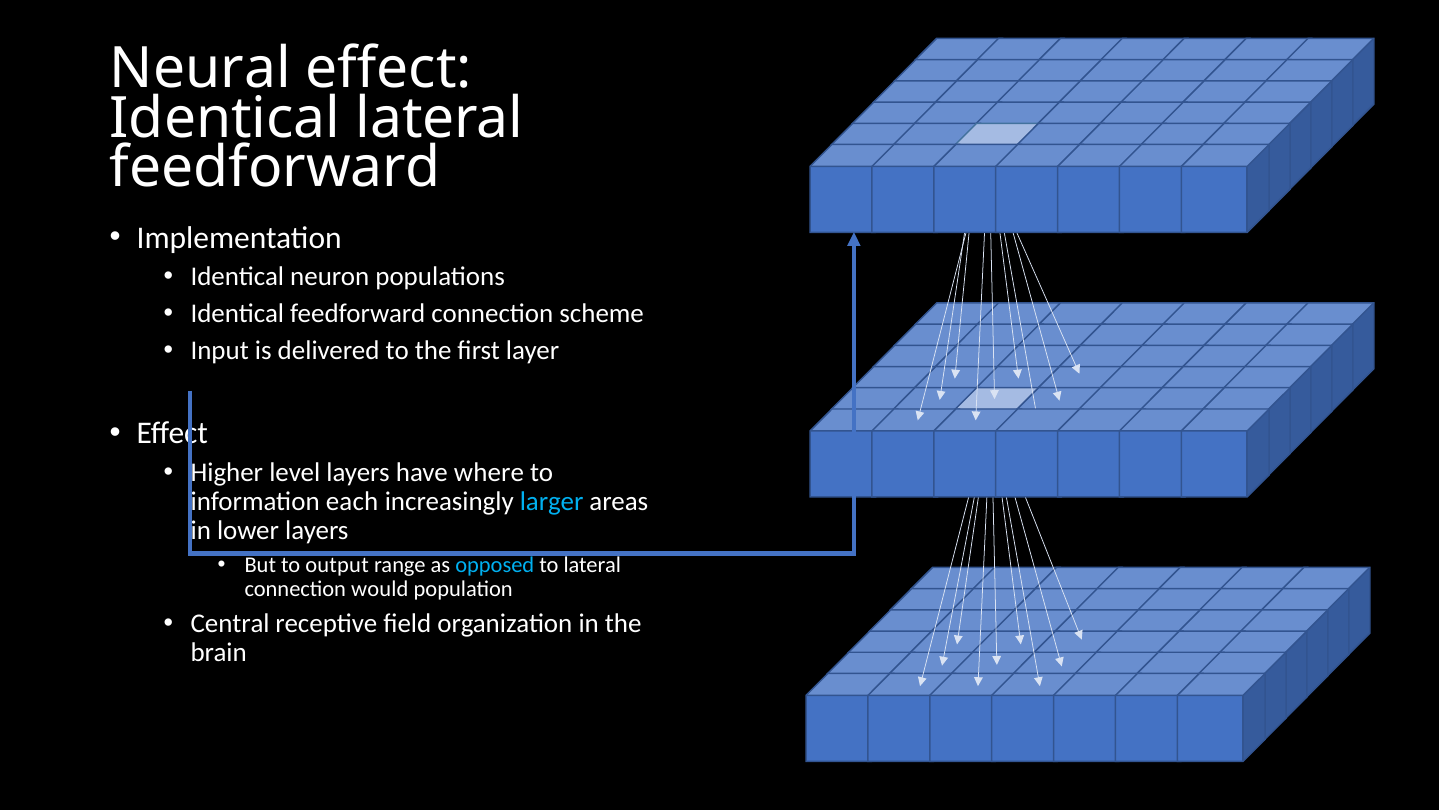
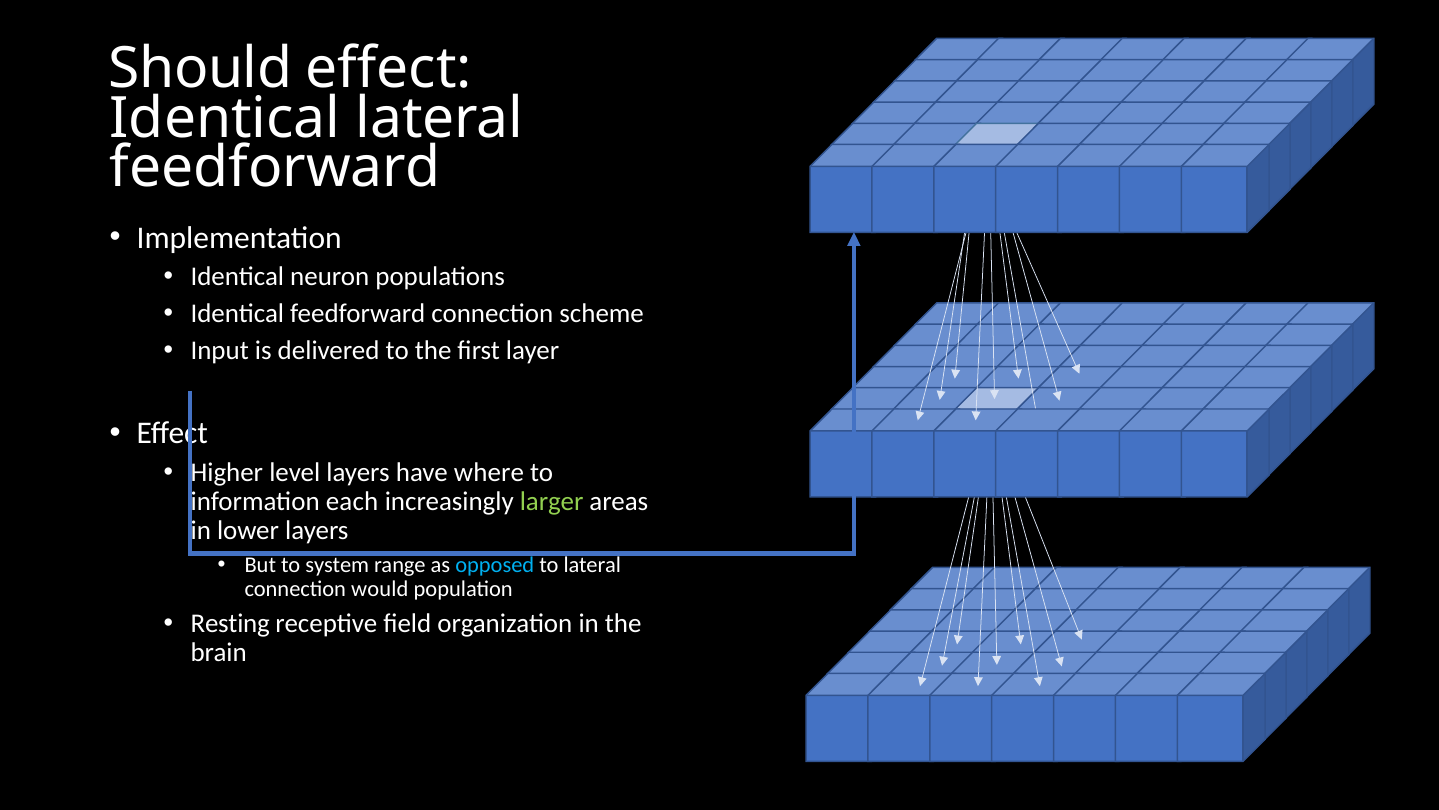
Neural: Neural -> Should (201, 69)
larger colour: light blue -> light green (552, 501)
output: output -> system (337, 565)
Central: Central -> Resting (230, 623)
